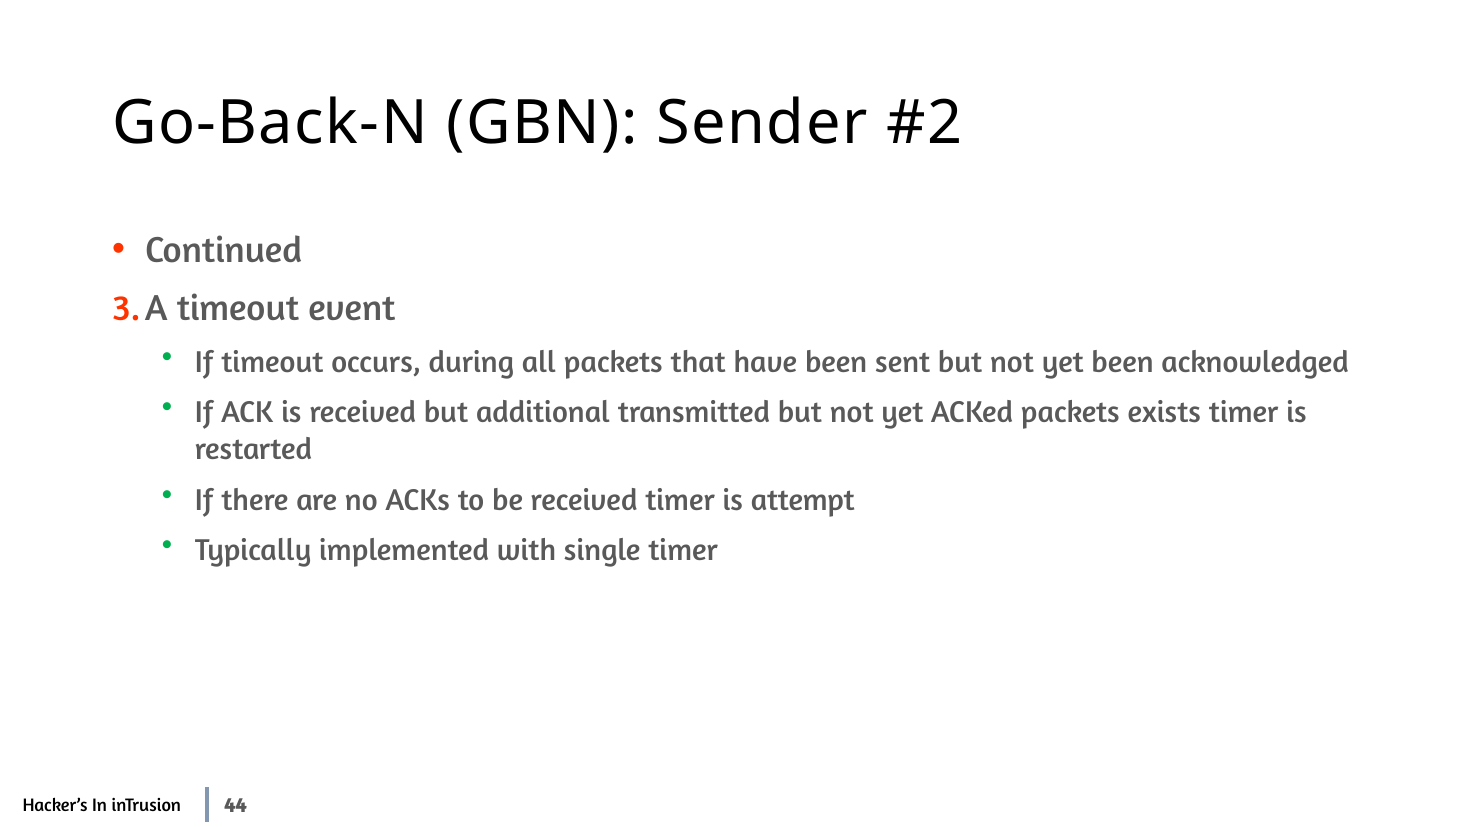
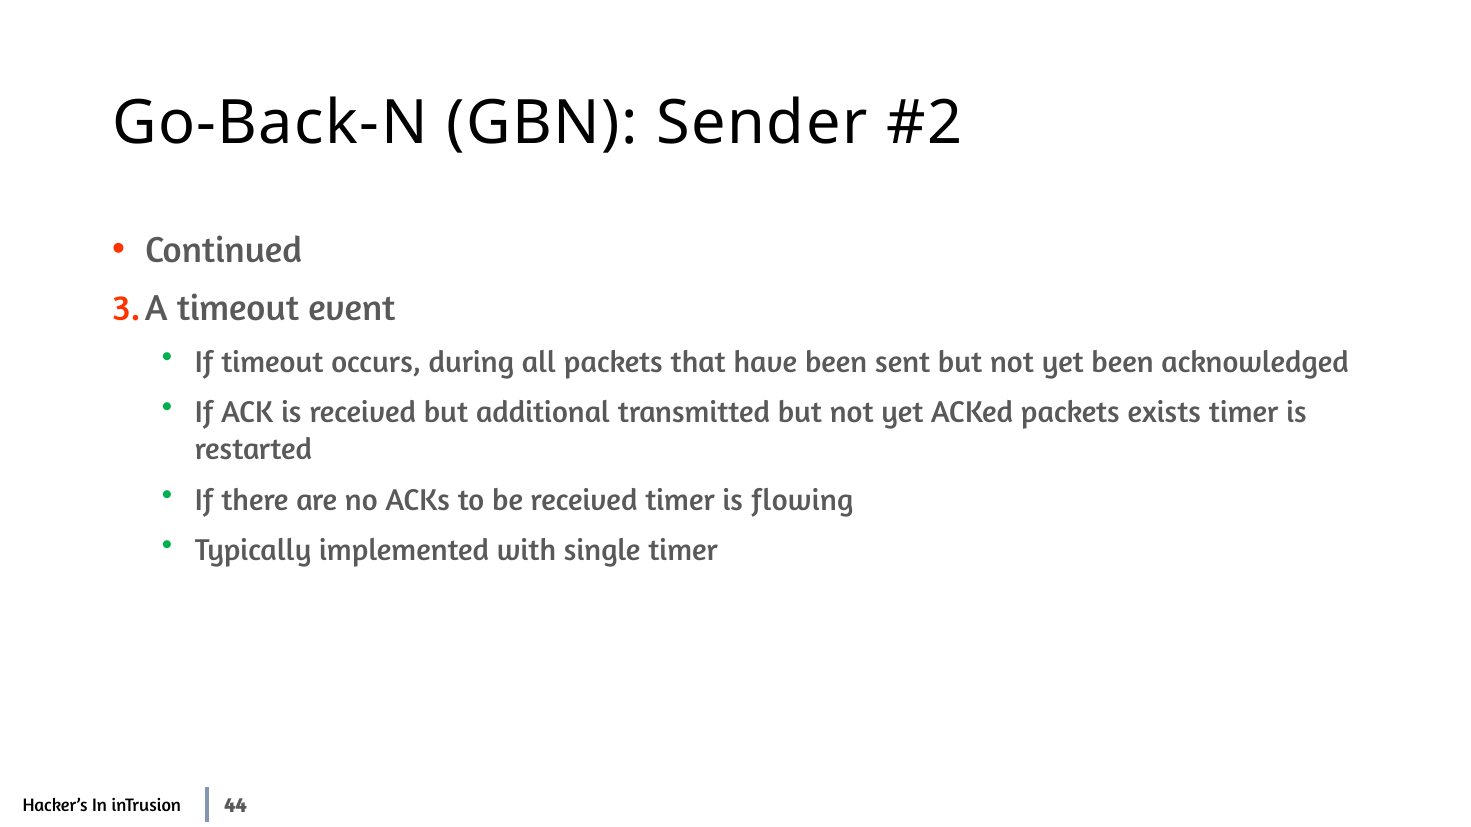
attempt: attempt -> flowing (802, 500)
